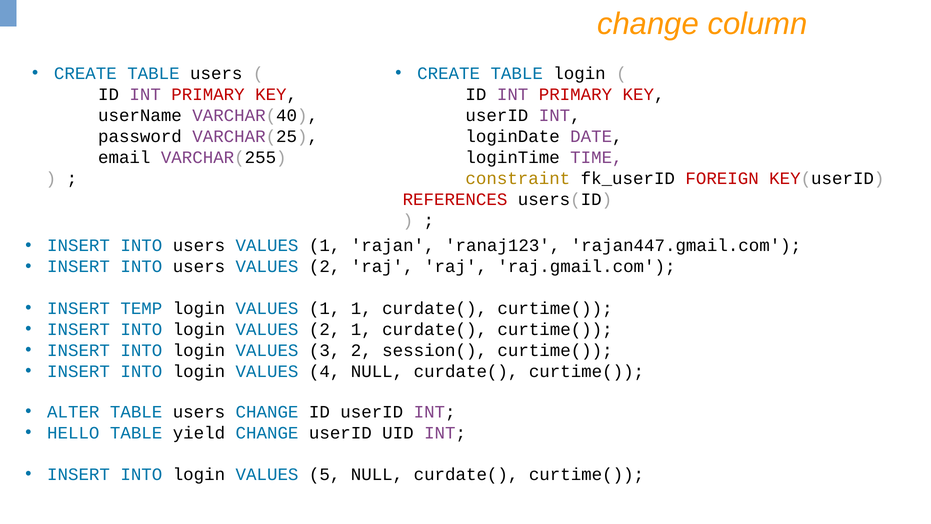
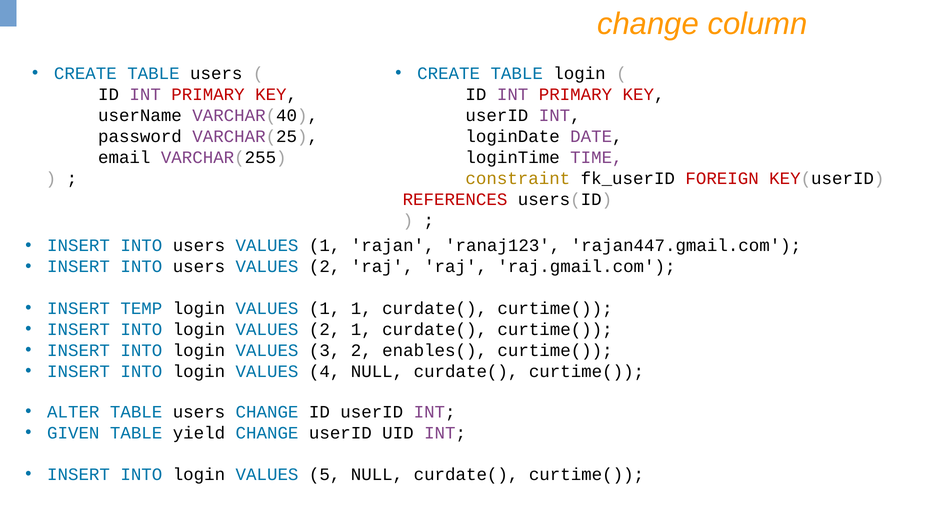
session(: session( -> enables( (435, 350)
HELLO: HELLO -> GIVEN (73, 433)
